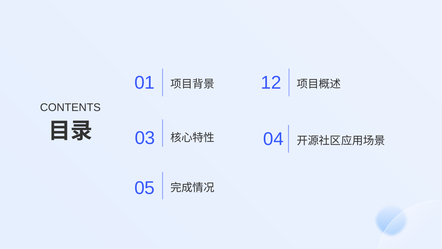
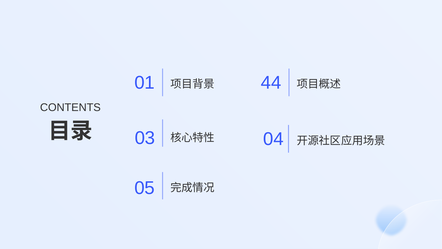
12: 12 -> 44 (271, 83)
